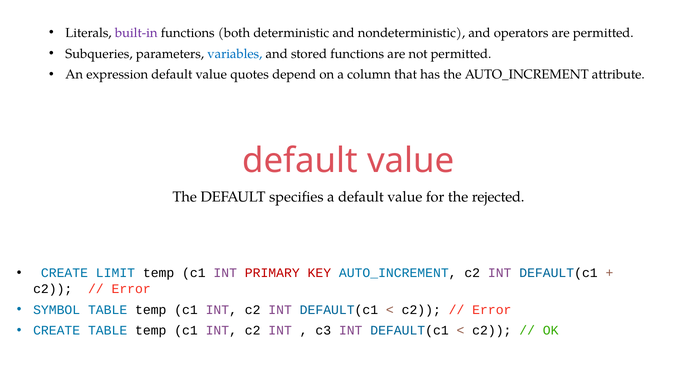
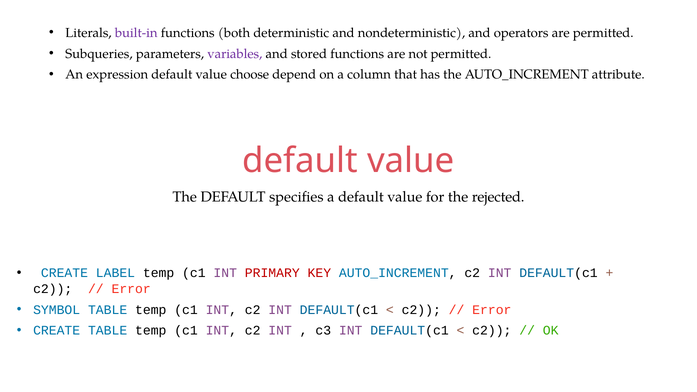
variables colour: blue -> purple (235, 54)
quotes: quotes -> choose (250, 75)
LIMIT: LIMIT -> LABEL (115, 273)
